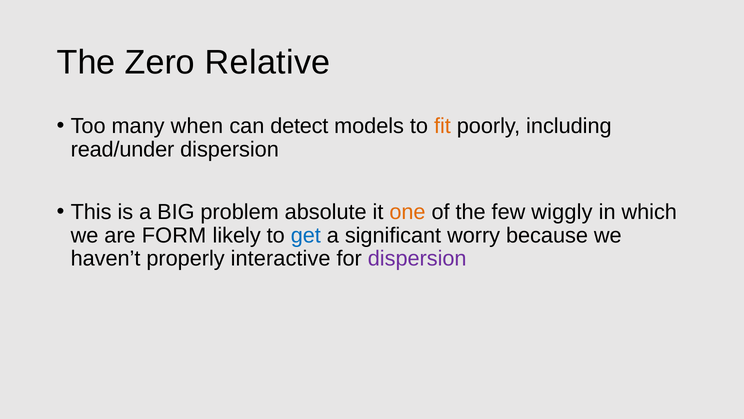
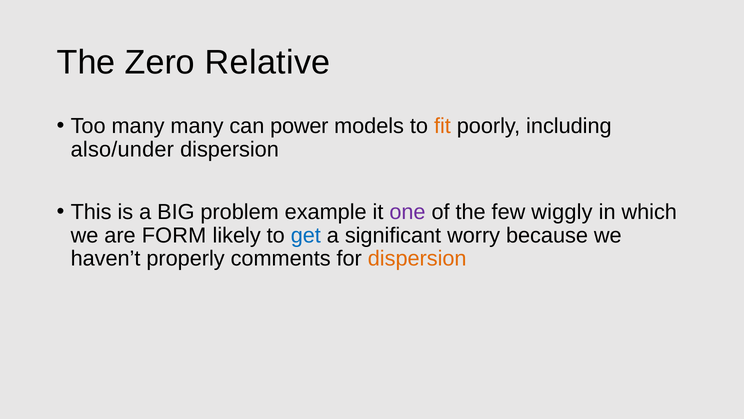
many when: when -> many (197, 126)
detect: detect -> power (299, 126)
read/under: read/under -> also/under (122, 149)
absolute: absolute -> example (326, 212)
one colour: orange -> purple (407, 212)
interactive: interactive -> comments (281, 259)
dispersion colour: purple -> orange (417, 259)
